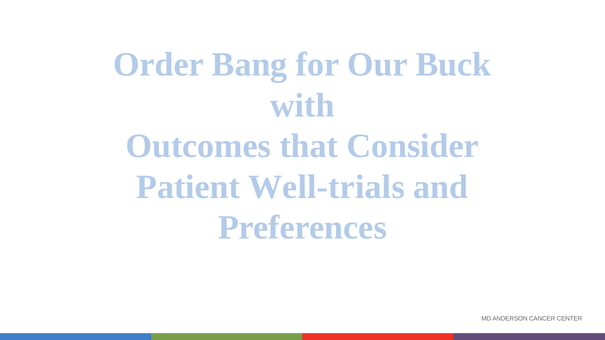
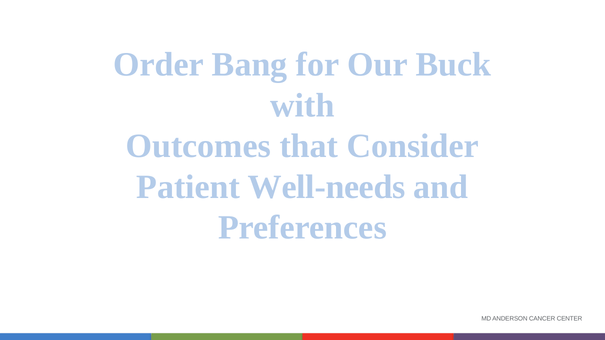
Well-trials: Well-trials -> Well-needs (327, 187)
